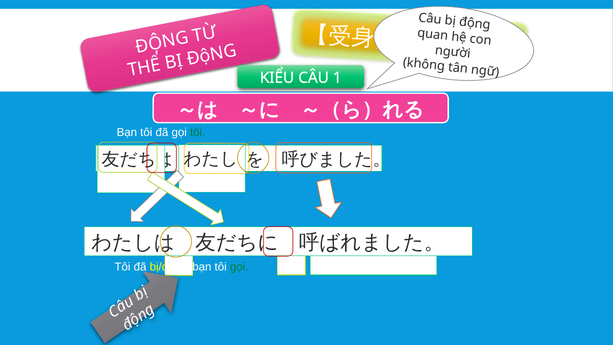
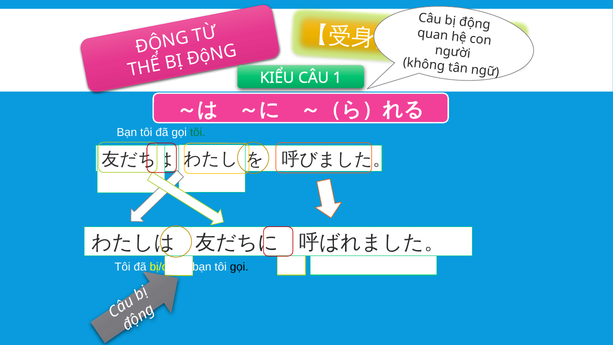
gọi colour: green -> black (239, 267)
